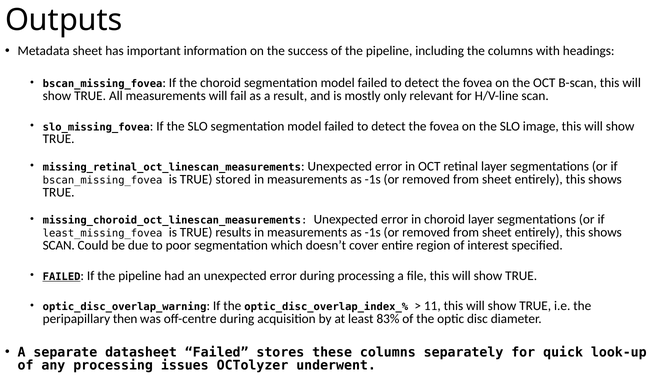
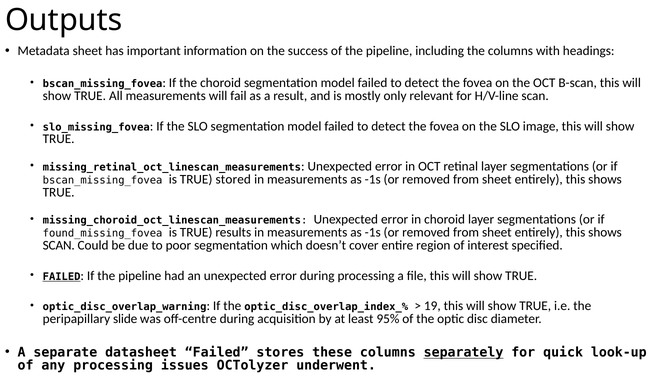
least_missing_fovea: least_missing_fovea -> found_missing_fovea (103, 233)
11: 11 -> 19 (432, 306)
then: then -> slide (125, 319)
83%: 83% -> 95% (388, 319)
separately underline: none -> present (464, 352)
